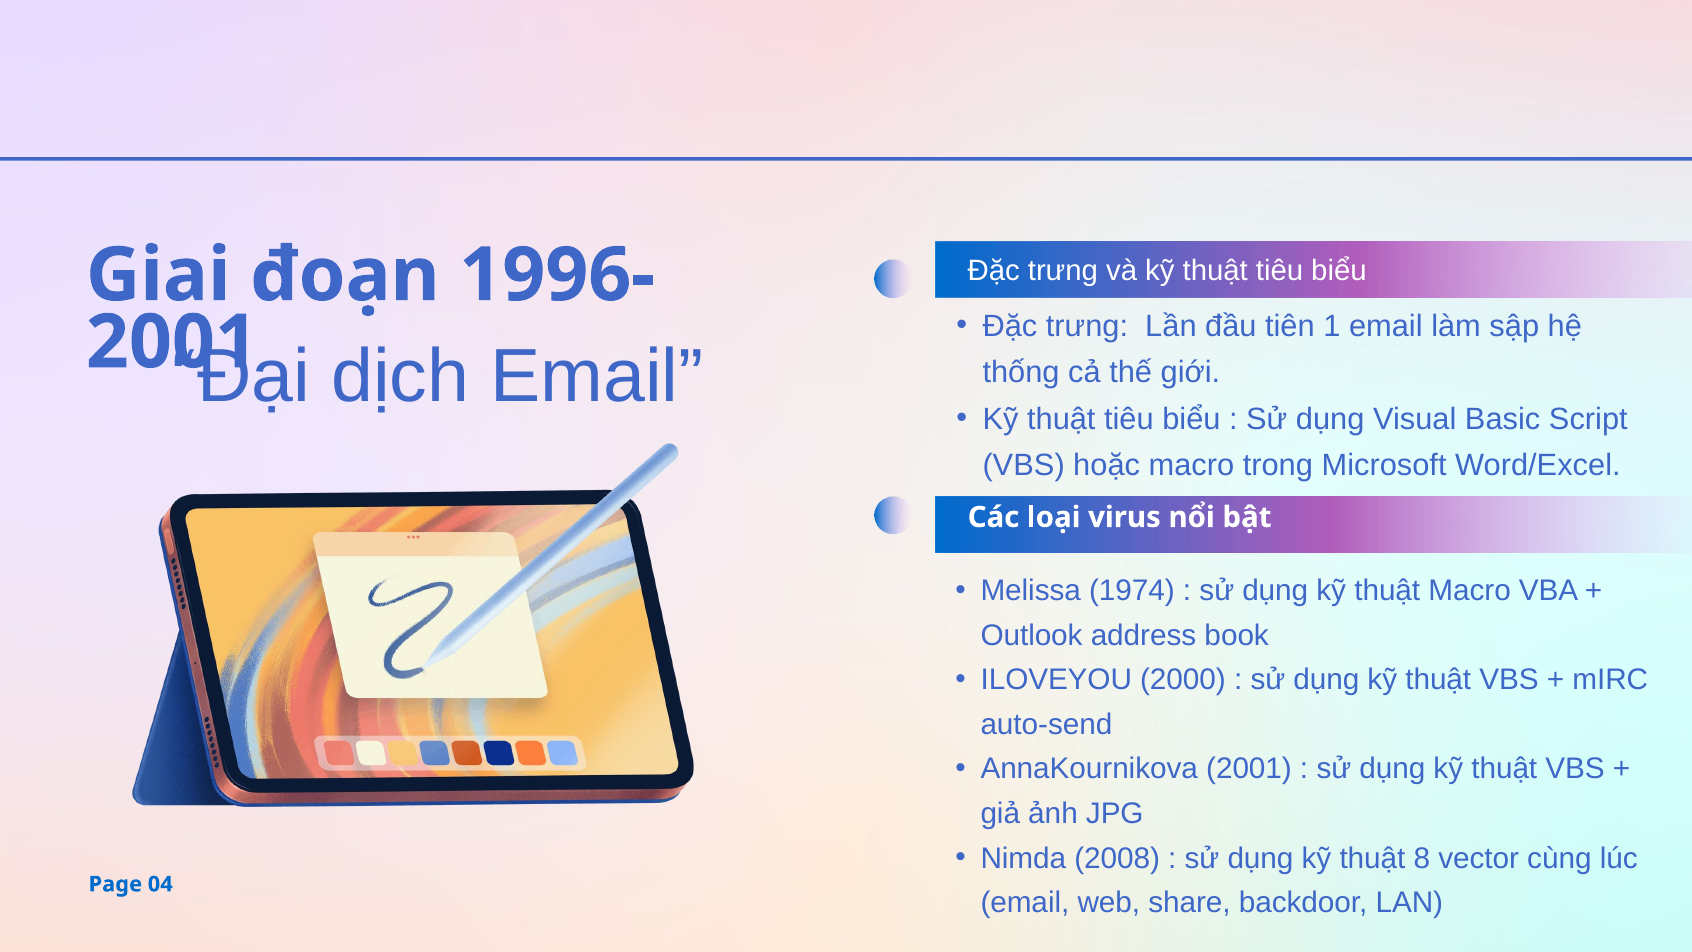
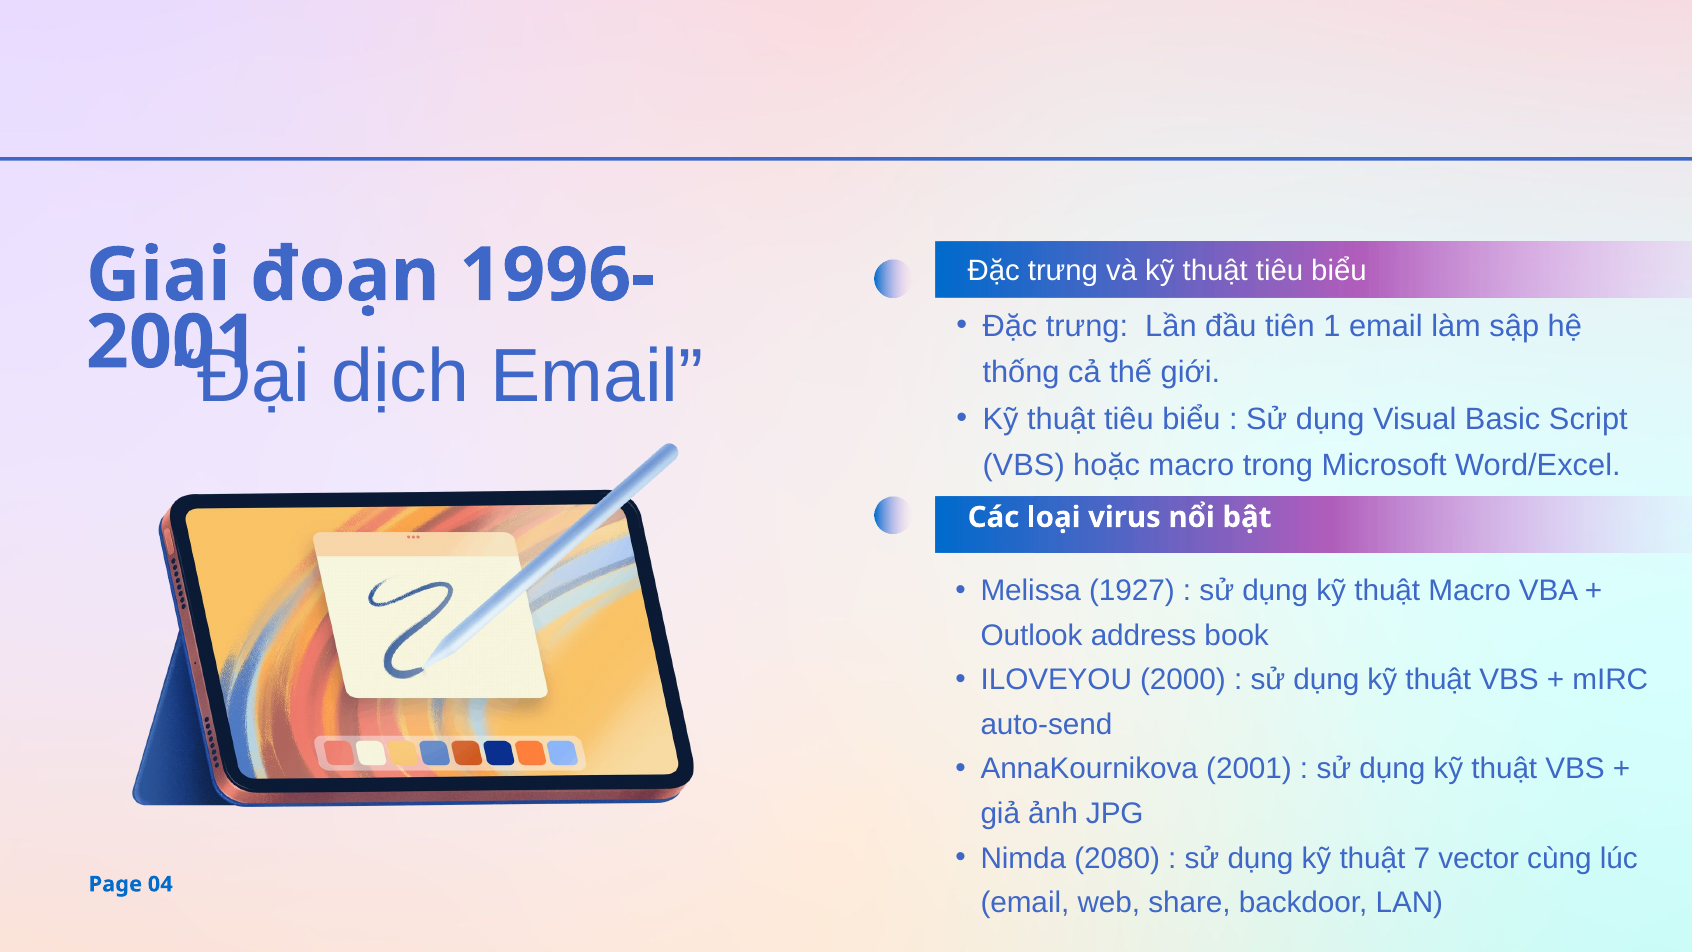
1974: 1974 -> 1927 (1132, 591)
2008: 2008 -> 2080 (1117, 858)
8: 8 -> 7 (1422, 858)
